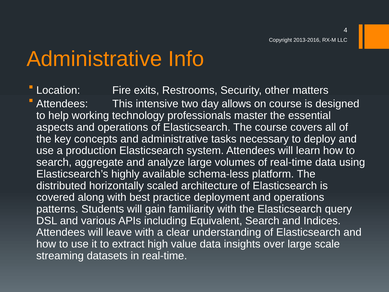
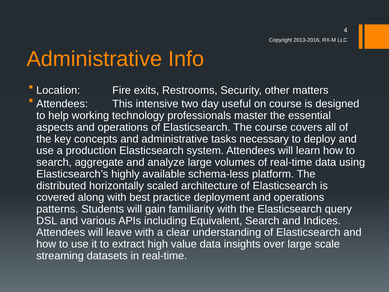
allows: allows -> useful (236, 104)
